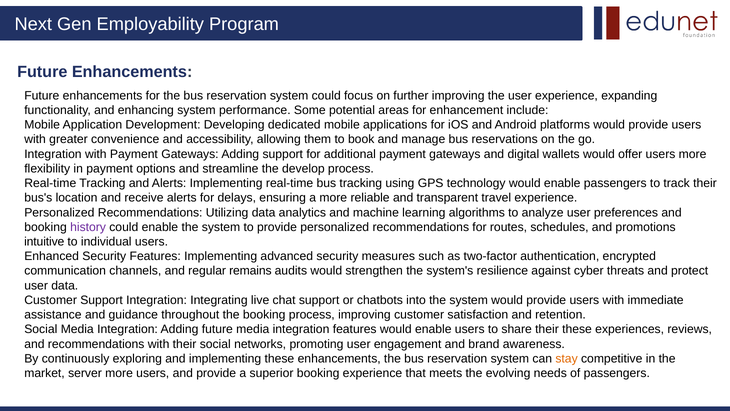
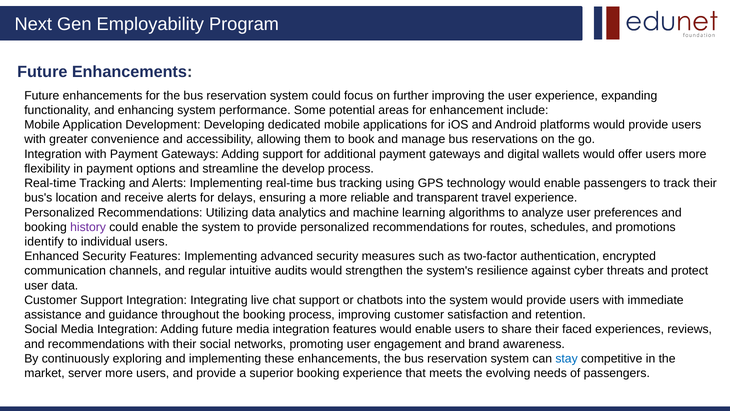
intuitive: intuitive -> identify (44, 242)
remains: remains -> intuitive (250, 271)
their these: these -> faced (577, 329)
stay colour: orange -> blue (567, 358)
